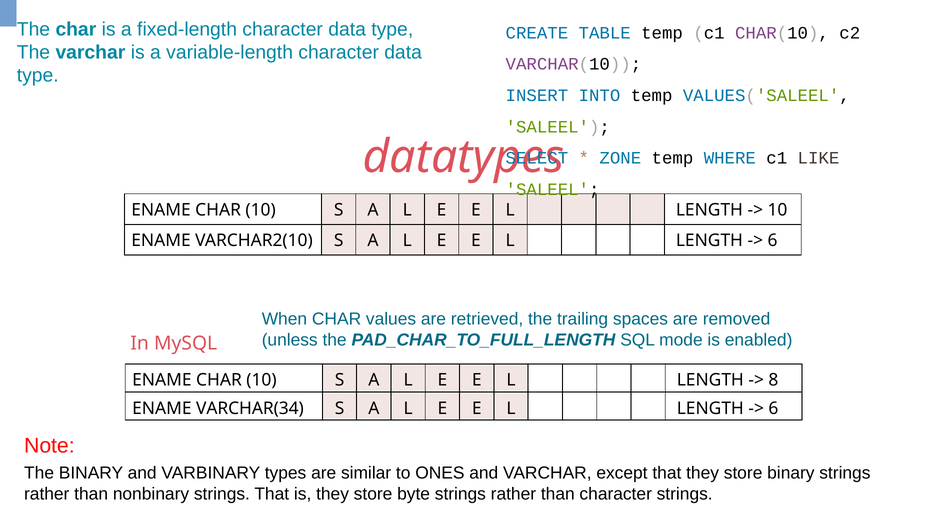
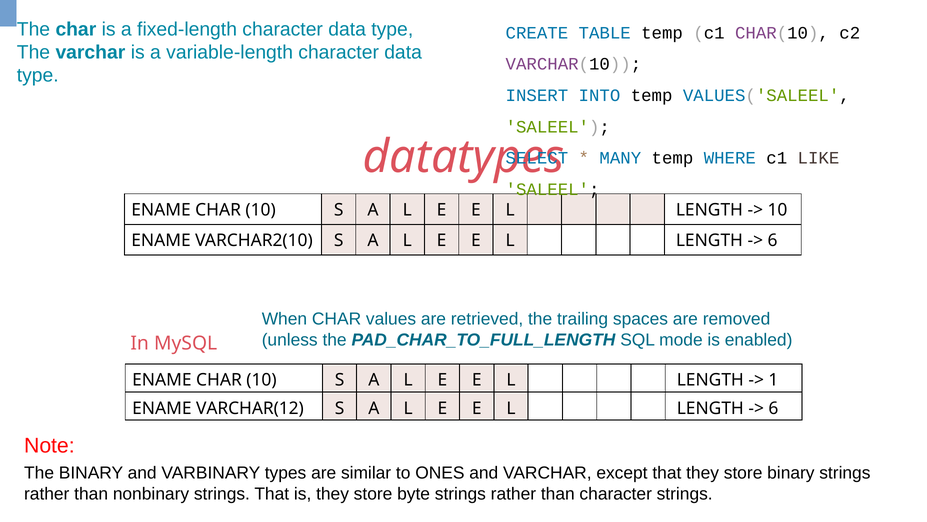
ZONE: ZONE -> MANY (620, 158)
8: 8 -> 1 (773, 380)
VARCHAR(34: VARCHAR(34 -> VARCHAR(12 (250, 408)
